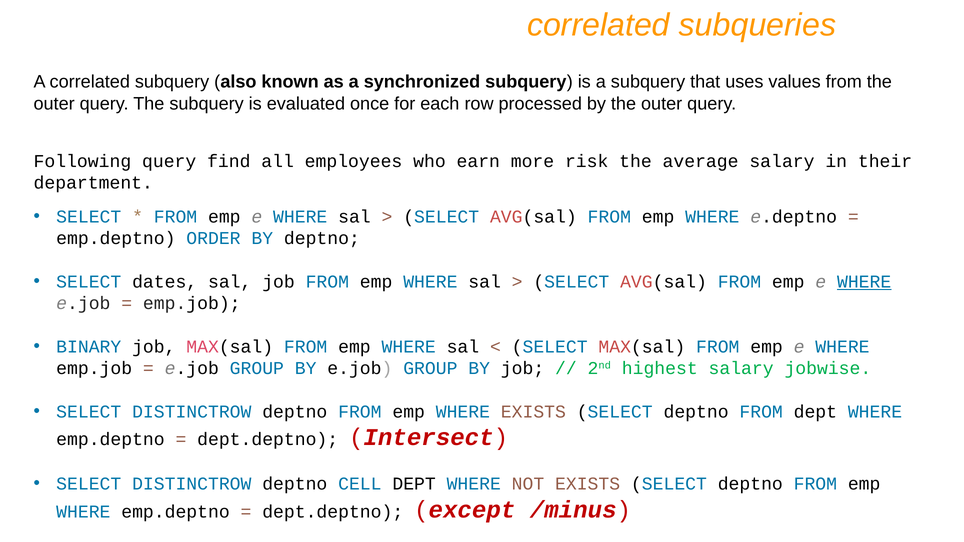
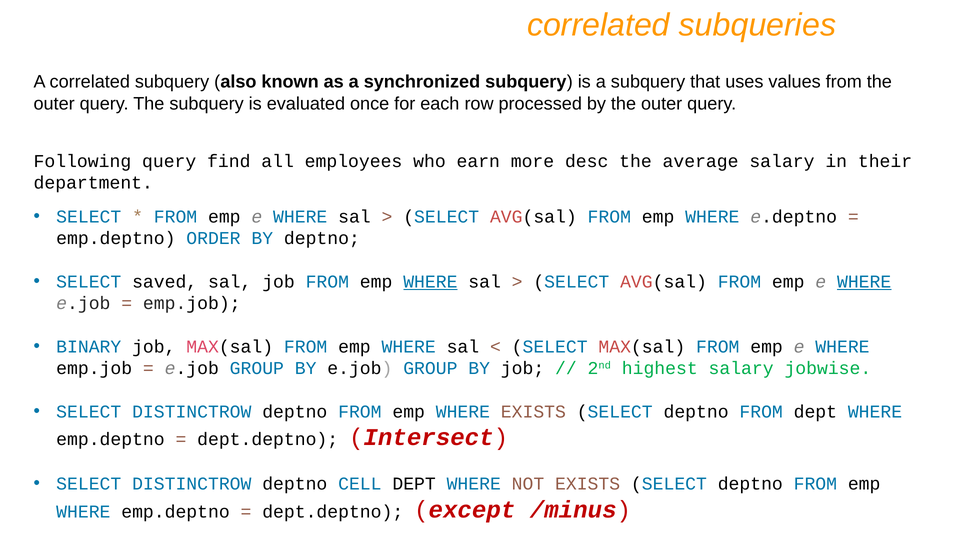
risk: risk -> desc (587, 161)
dates: dates -> saved (165, 282)
WHERE underline: none -> present (430, 282)
